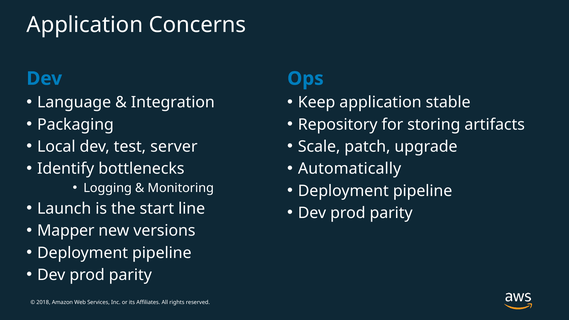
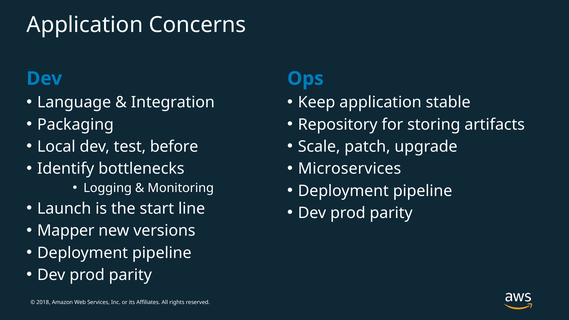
server: server -> before (174, 147)
Automatically: Automatically -> Microservices (350, 169)
